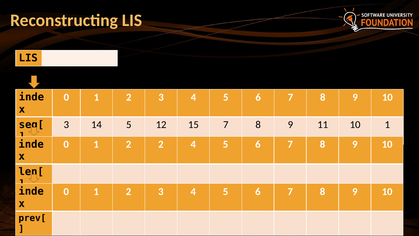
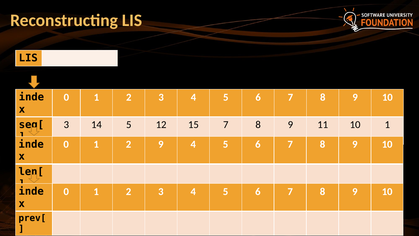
2 2: 2 -> 9 (161, 144)
